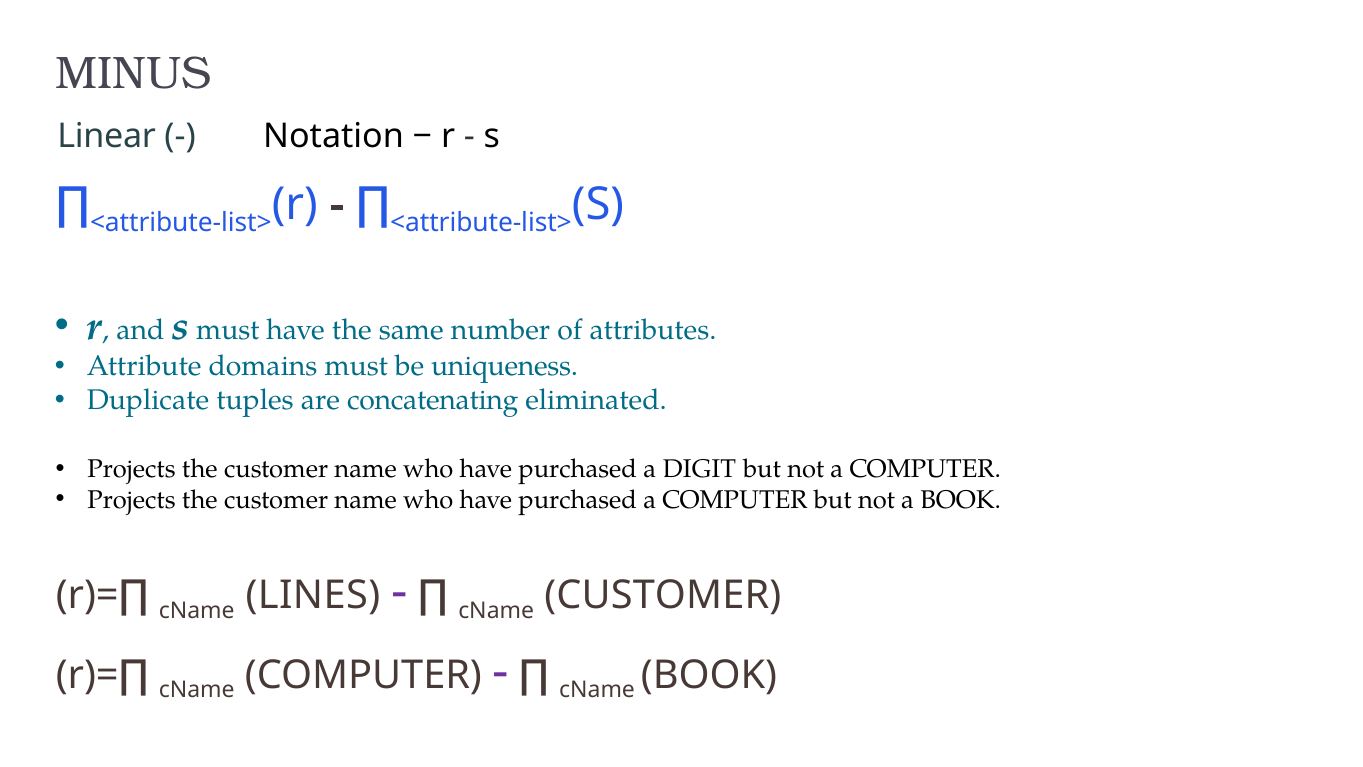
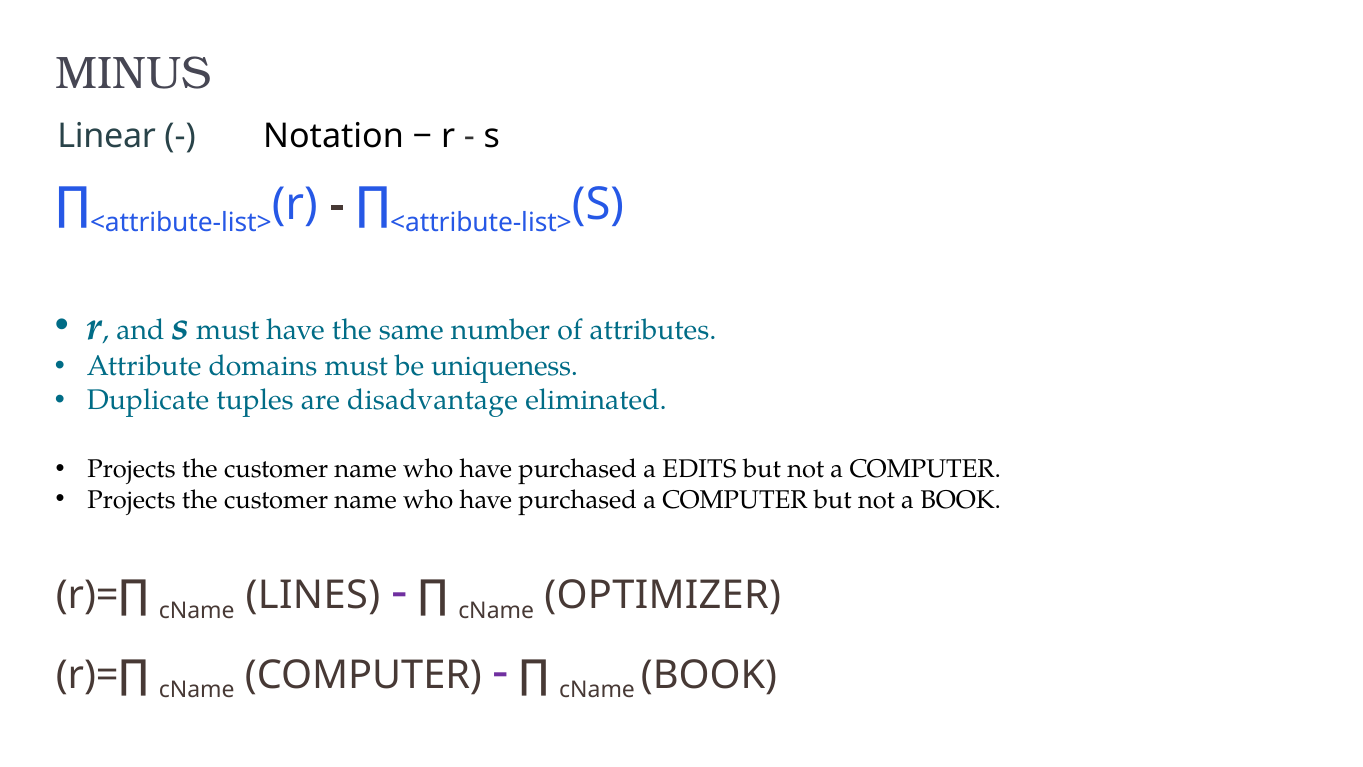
concatenating: concatenating -> disadvantage (433, 400)
DIGIT: DIGIT -> EDITS (699, 469)
cName CUSTOMER: CUSTOMER -> OPTIMIZER (663, 595)
